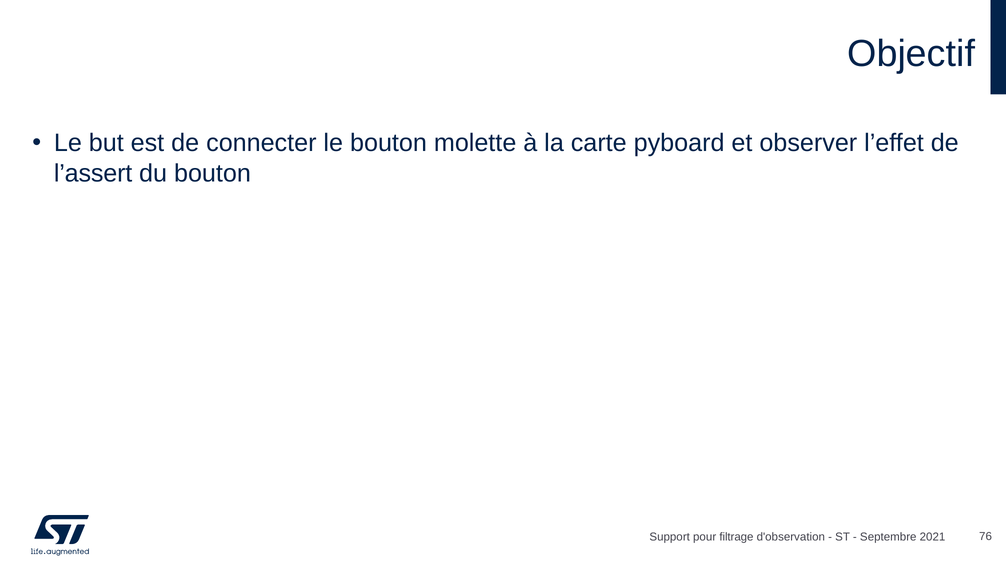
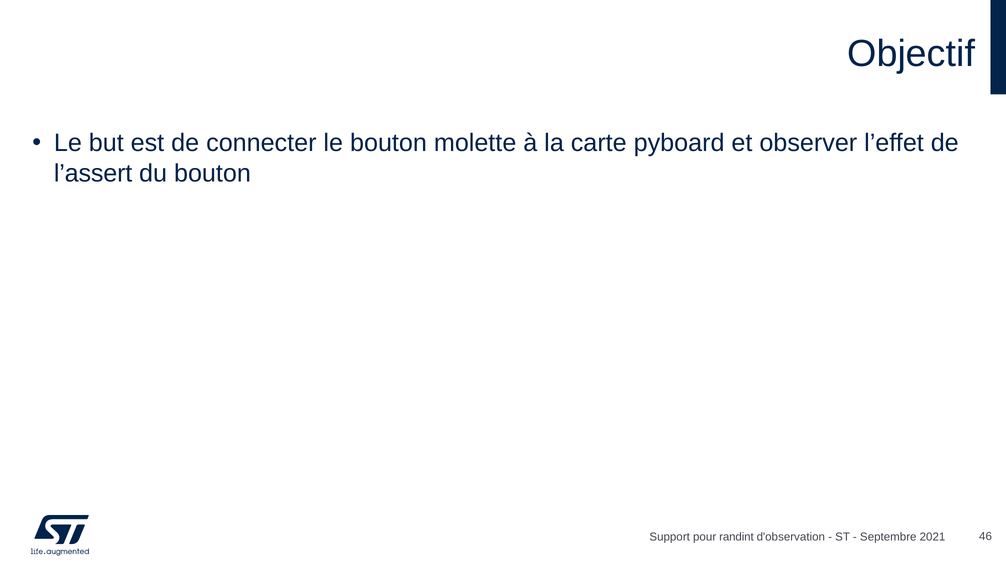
filtrage: filtrage -> randint (736, 537)
76: 76 -> 46 (986, 537)
